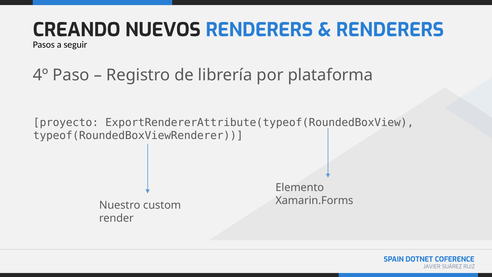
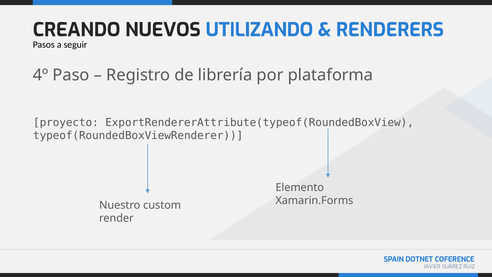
NUEVOS RENDERERS: RENDERERS -> UTILIZANDO (259, 30)
